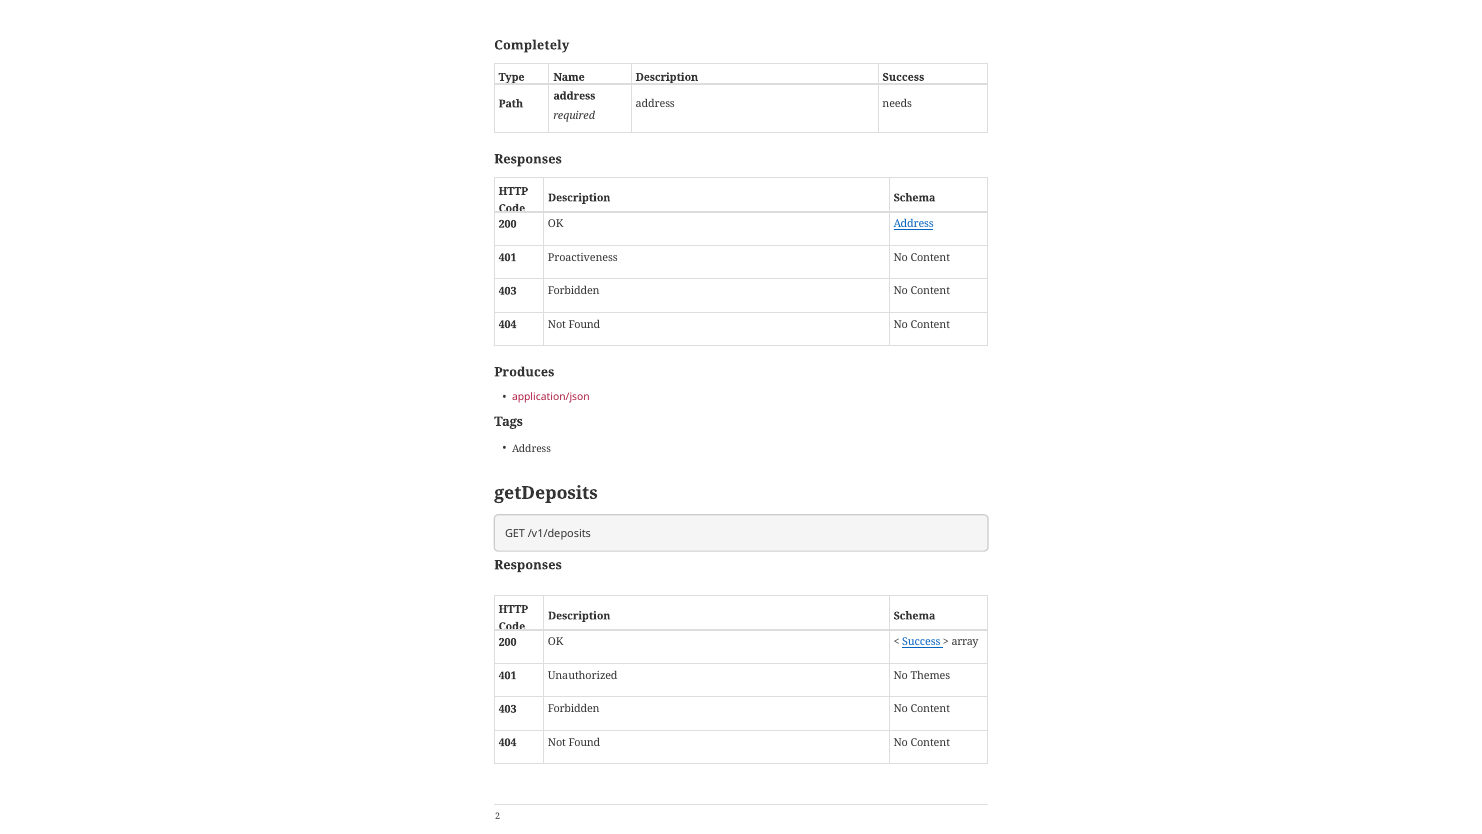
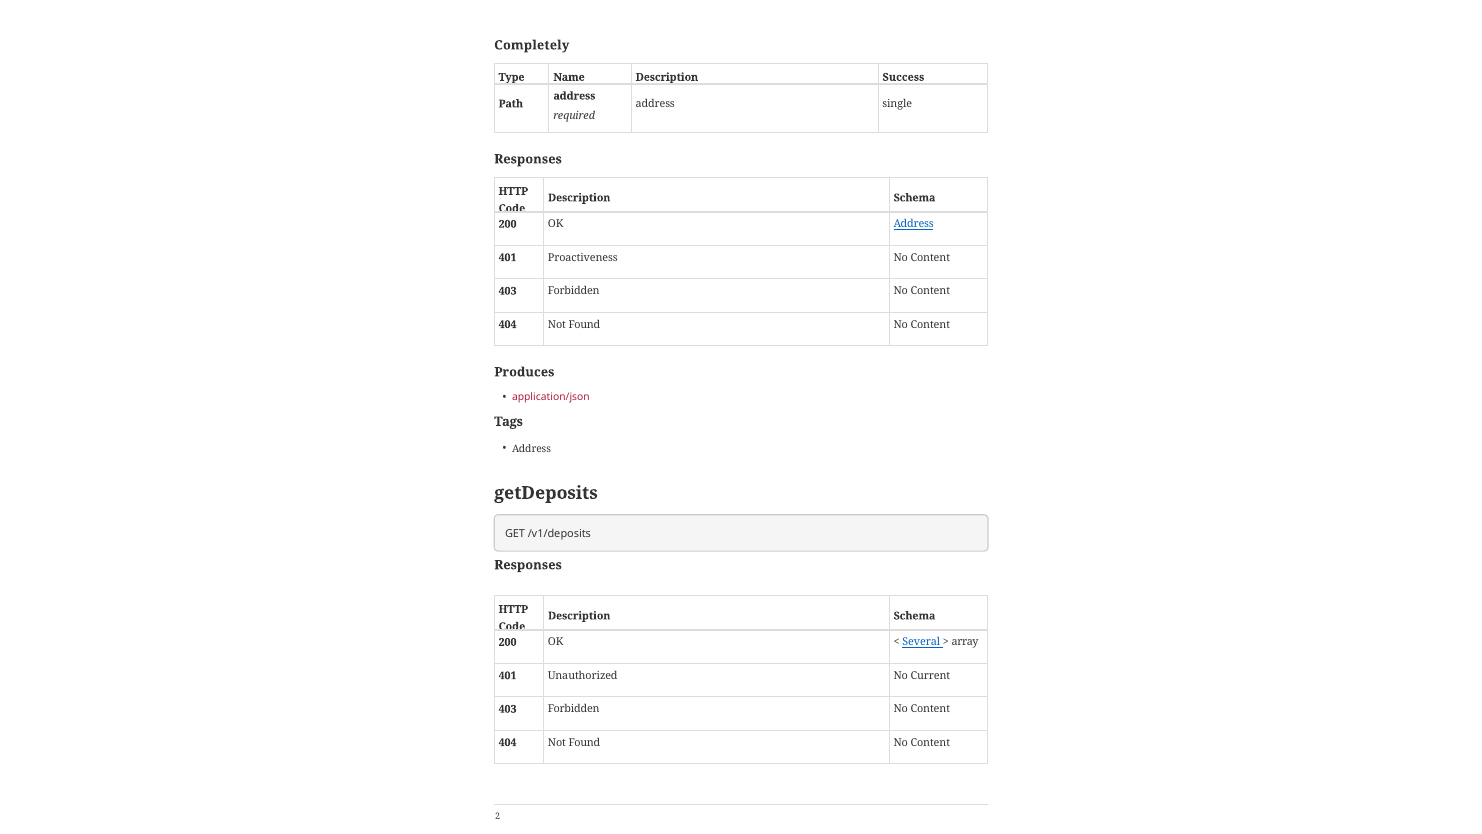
needs: needs -> single (897, 104)
Success: Success -> Several (921, 642)
Themes: Themes -> Current (930, 675)
